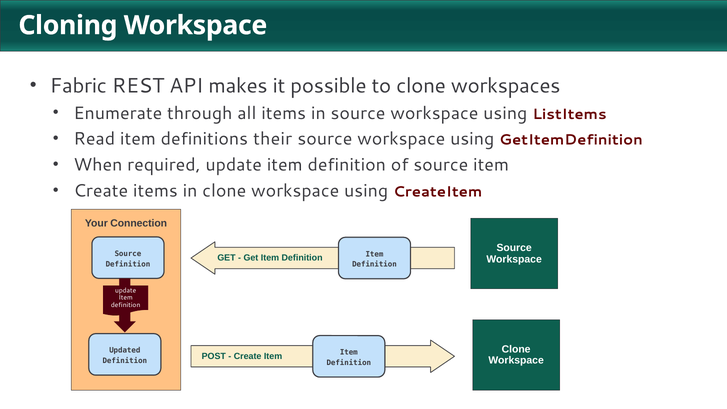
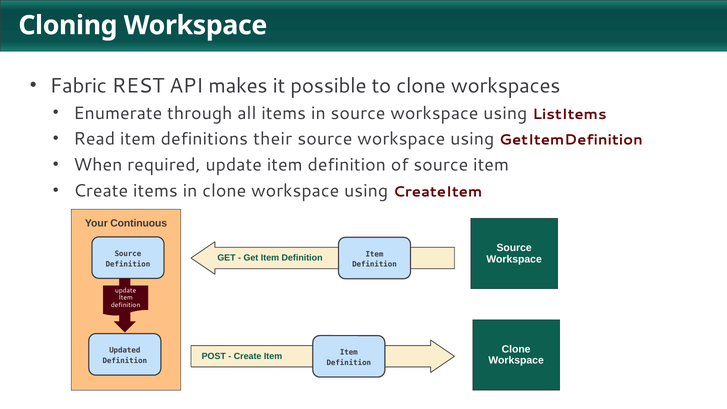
Connection: Connection -> Continuous (139, 223)
